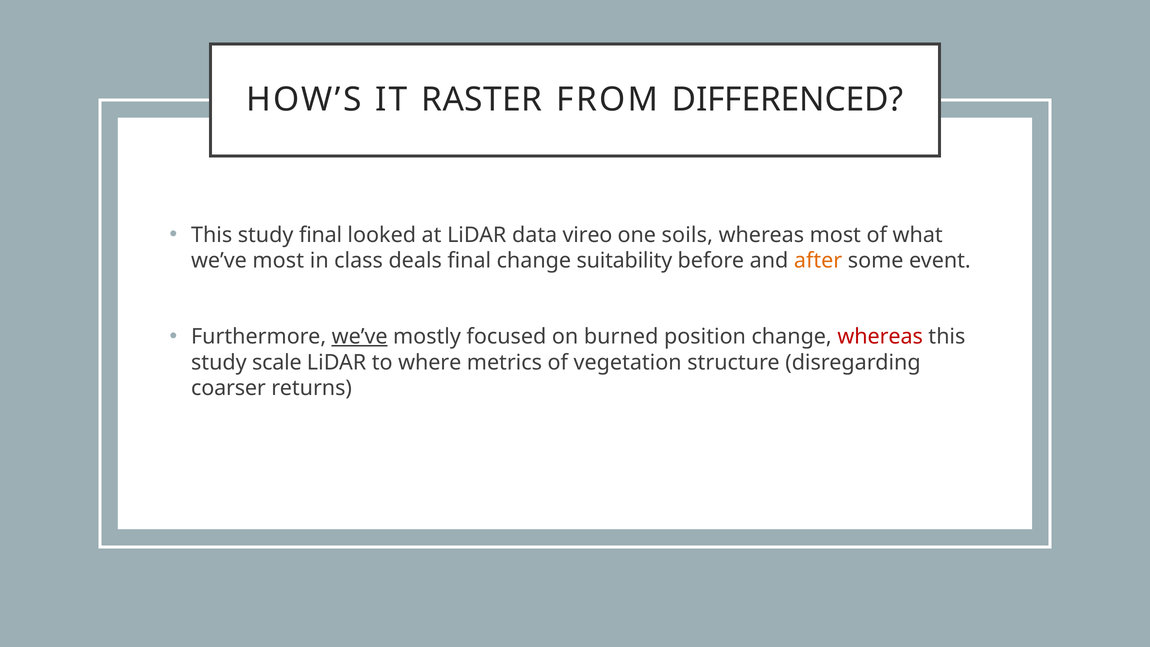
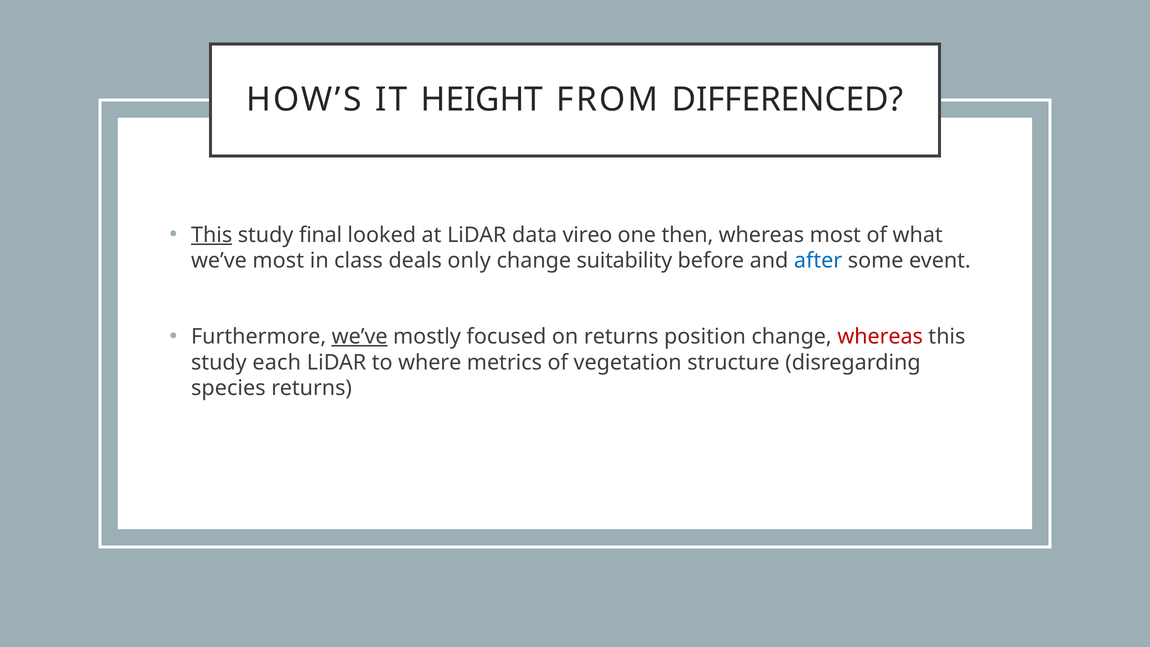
RASTER: RASTER -> HEIGHT (482, 100)
This underline: none -> present (212, 235)
soils: soils -> then (687, 235)
deals final: final -> only (469, 261)
after colour: orange -> blue (818, 261)
on burned: burned -> returns (621, 336)
scale: scale -> each (277, 362)
coarser: coarser -> species (228, 388)
